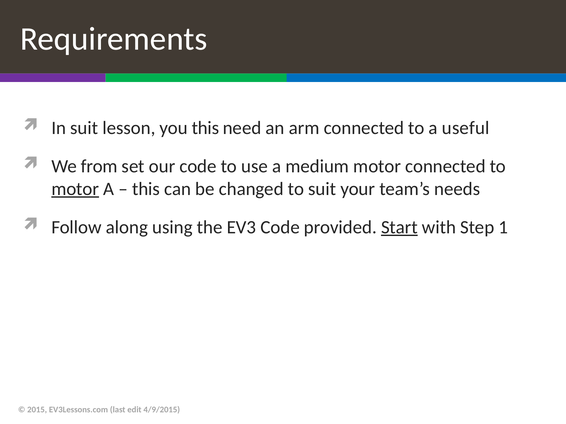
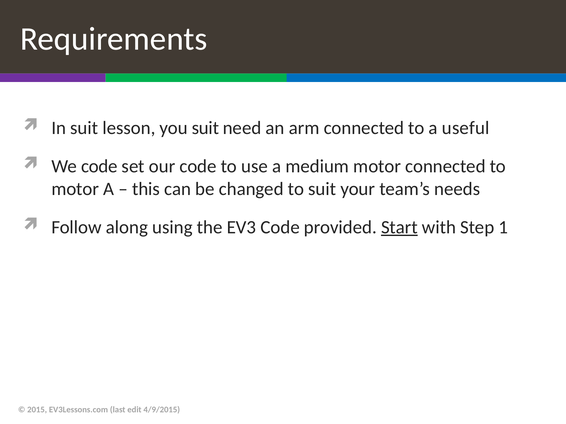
you this: this -> suit (205, 128)
We from: from -> code (99, 166)
motor underline: present -> none (75, 189)
